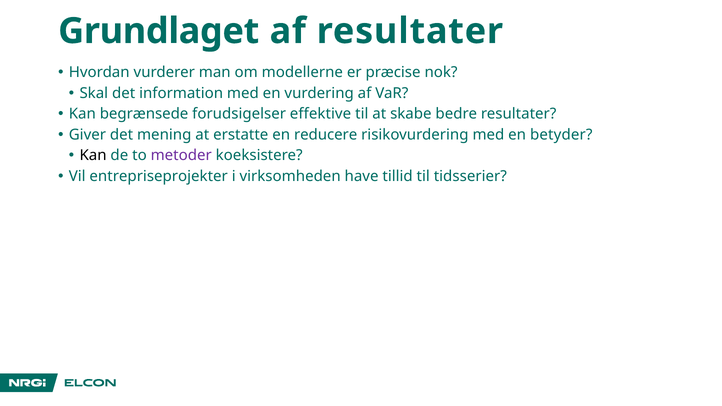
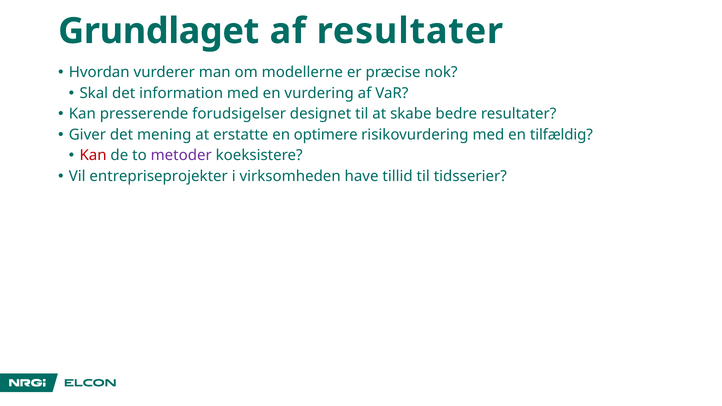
begrænsede: begrænsede -> presserende (144, 114)
effektive: effektive -> designet (321, 114)
reducere: reducere -> optimere (326, 135)
betyder: betyder -> tilfældig (561, 135)
Kan colour: black -> red (93, 156)
